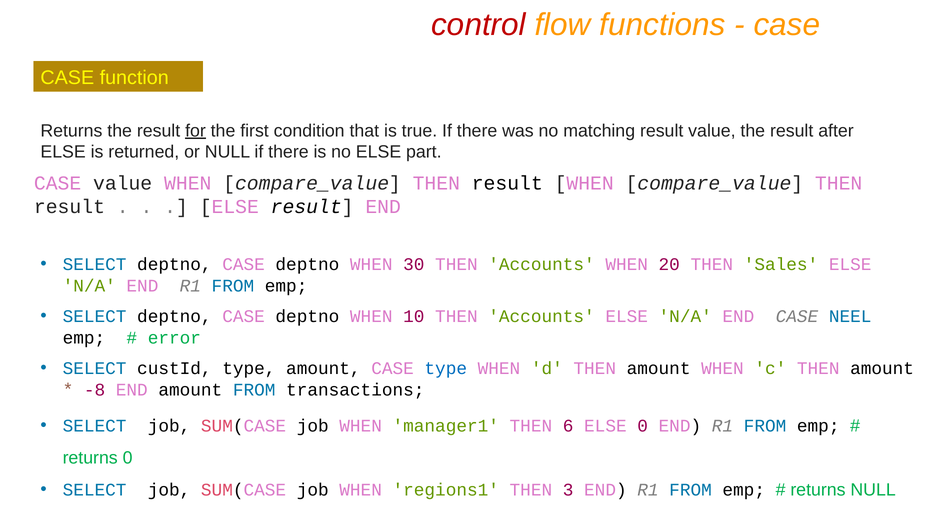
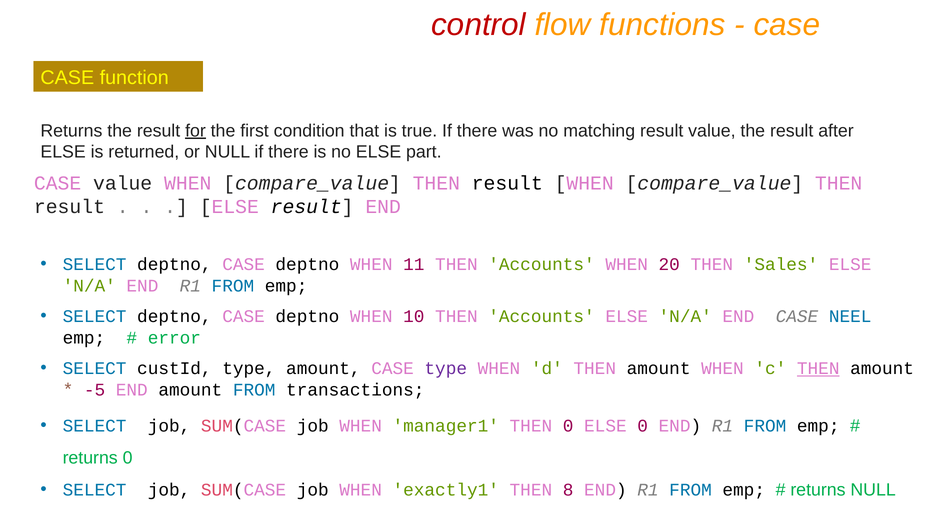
30: 30 -> 11 (414, 265)
type colour: blue -> purple (446, 369)
THEN underline: none -> present (818, 369)
-8: -8 -> -5 (95, 390)
THEN 6: 6 -> 0 (568, 426)
regions1: regions1 -> exactly1 (446, 490)
3: 3 -> 8 (568, 490)
